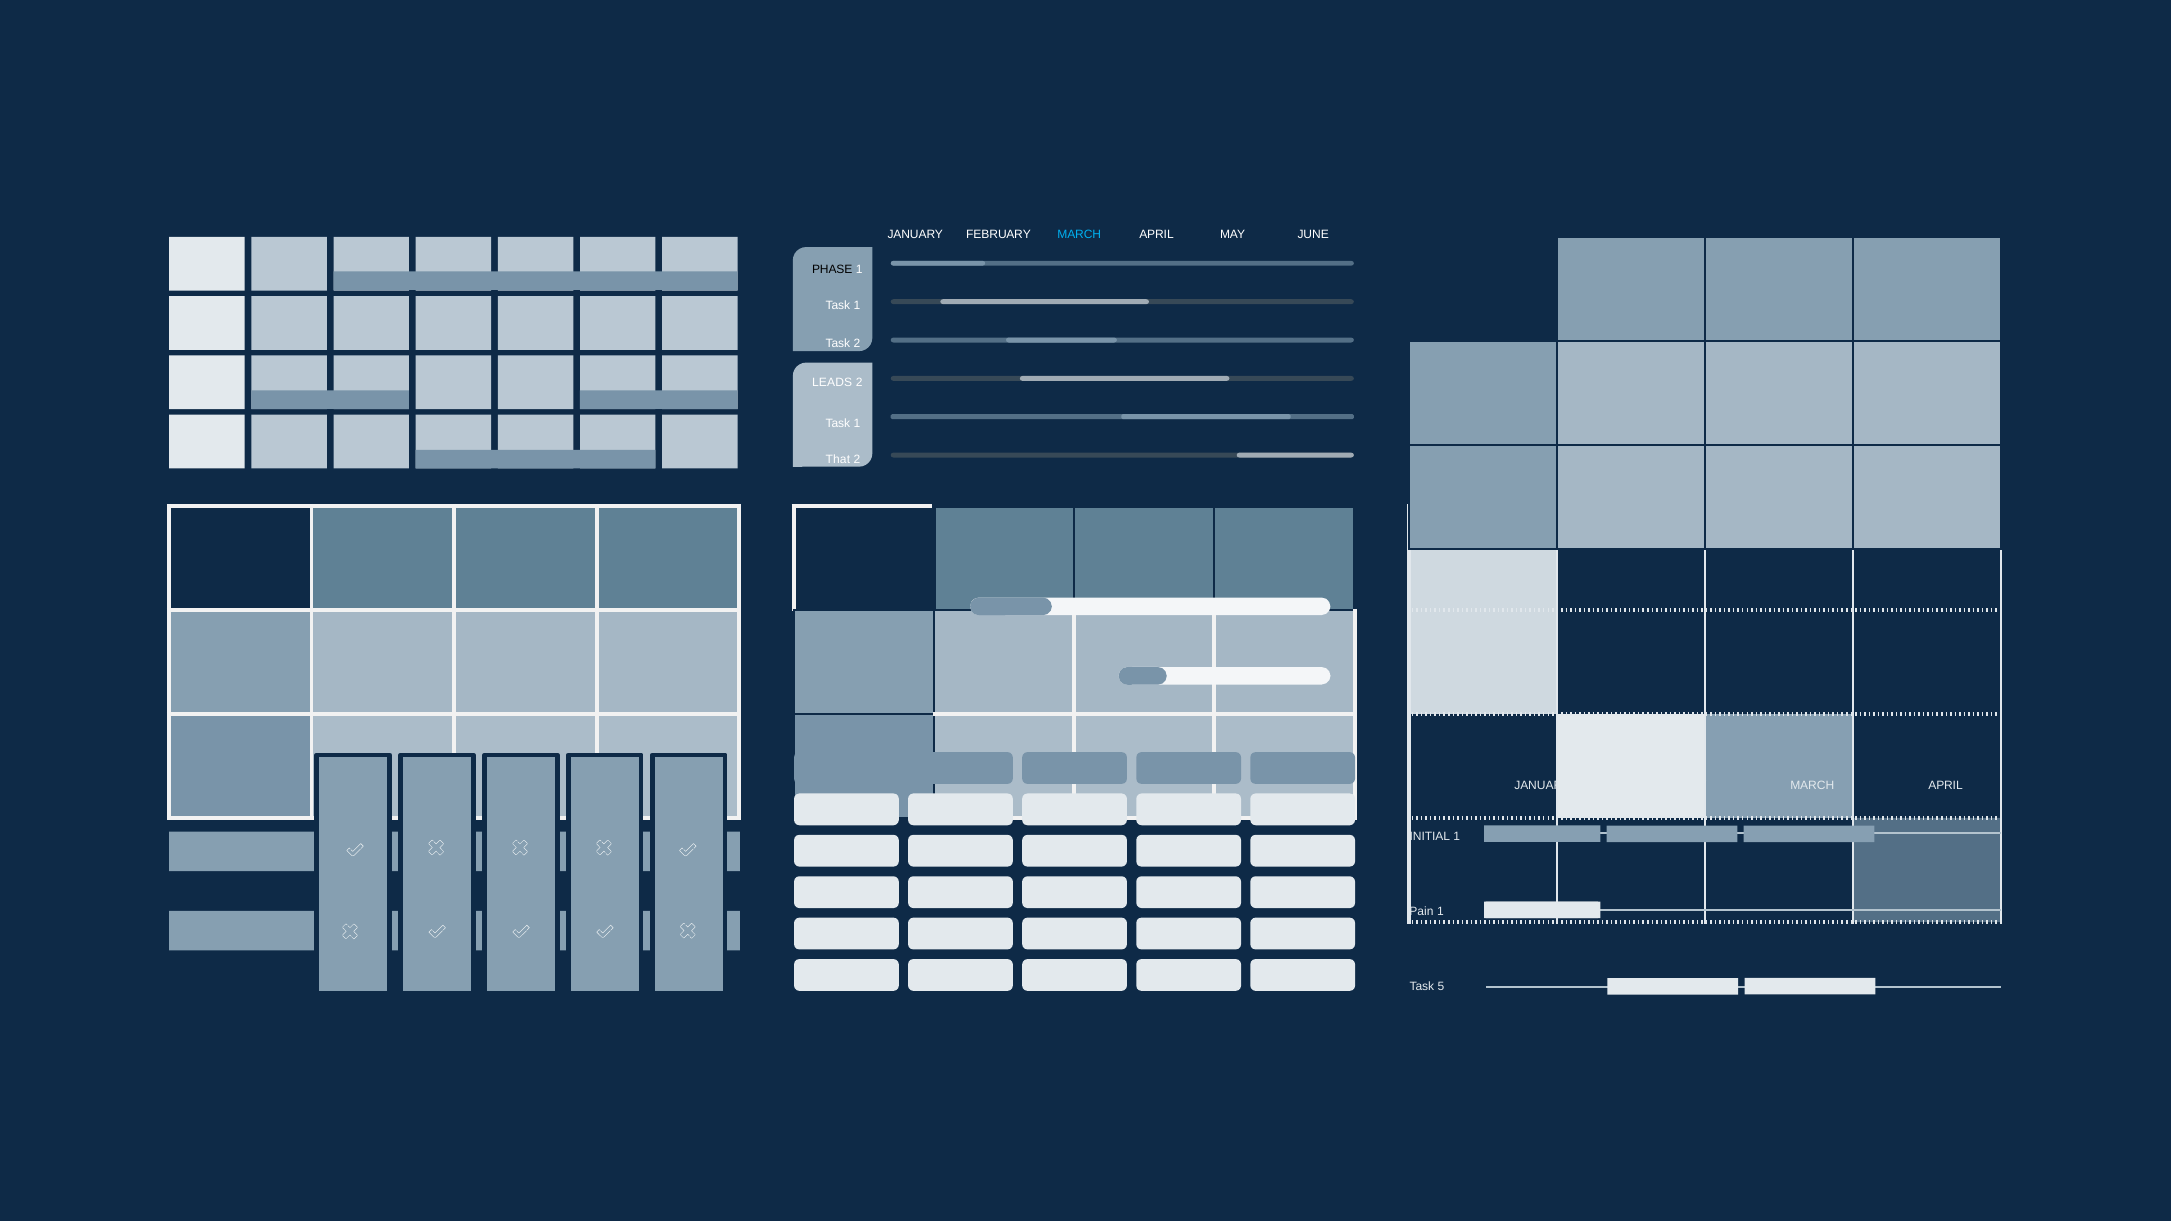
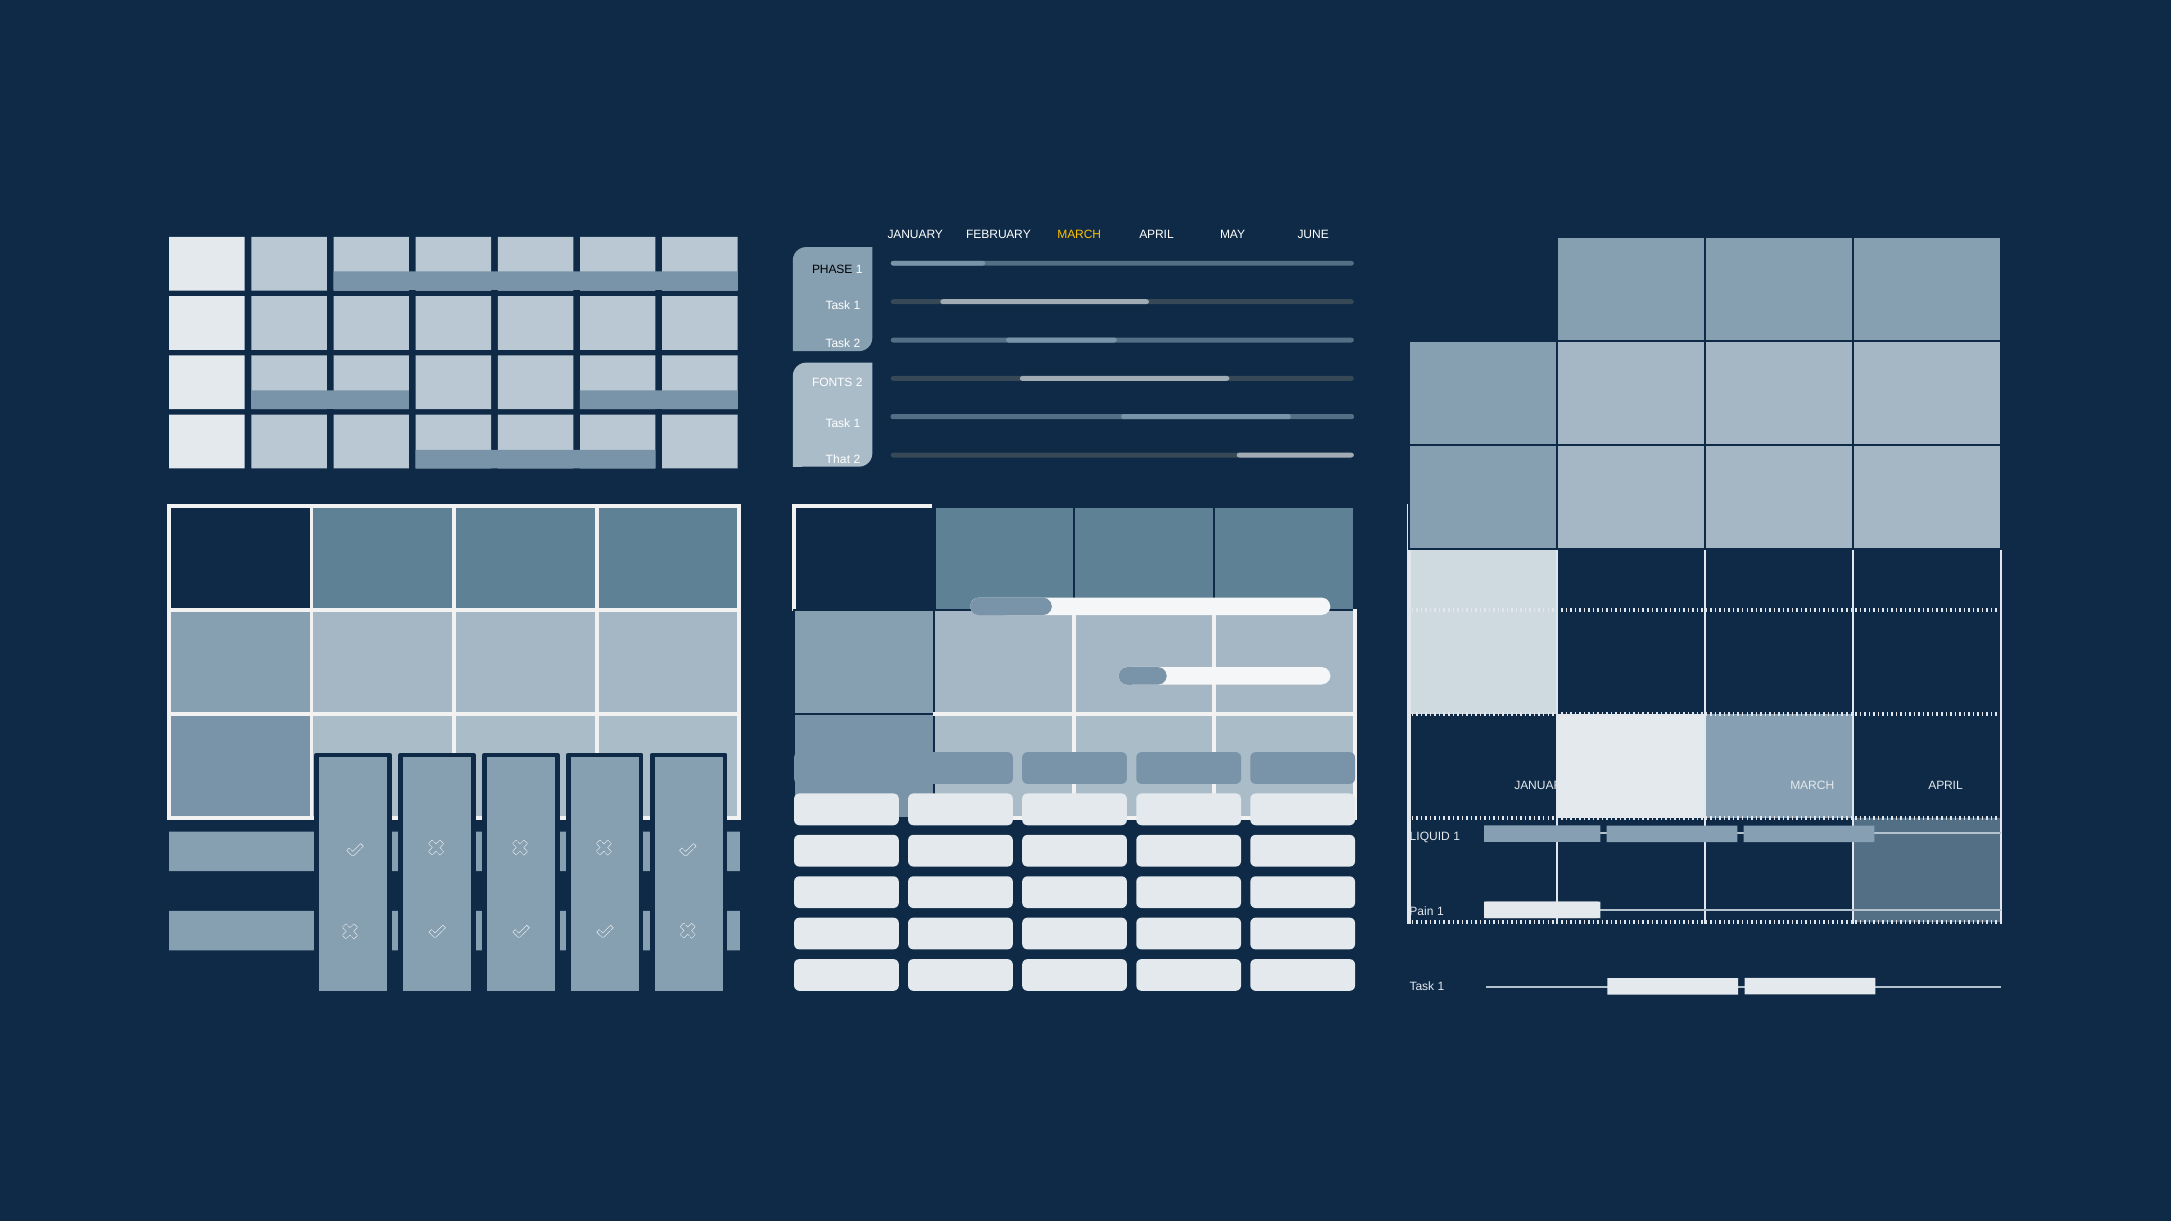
MARCH colour: light blue -> yellow (1079, 234)
LEADS: LEADS -> FONTS (832, 383)
INITIAL: INITIAL -> LIQUID (1430, 836)
5: 5 -> 1 (1441, 987)
